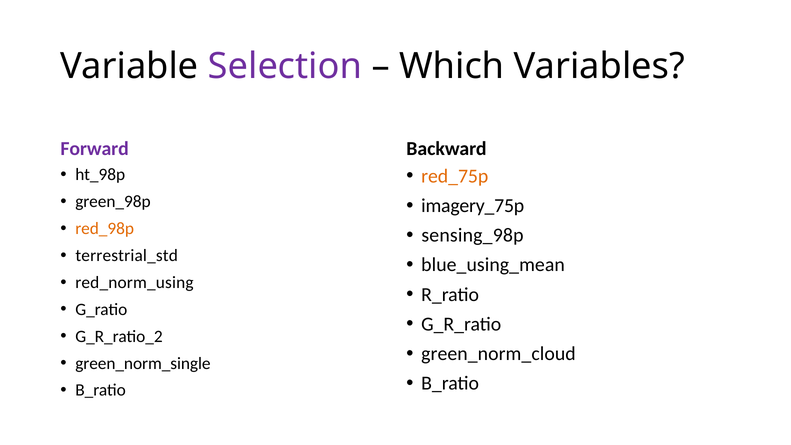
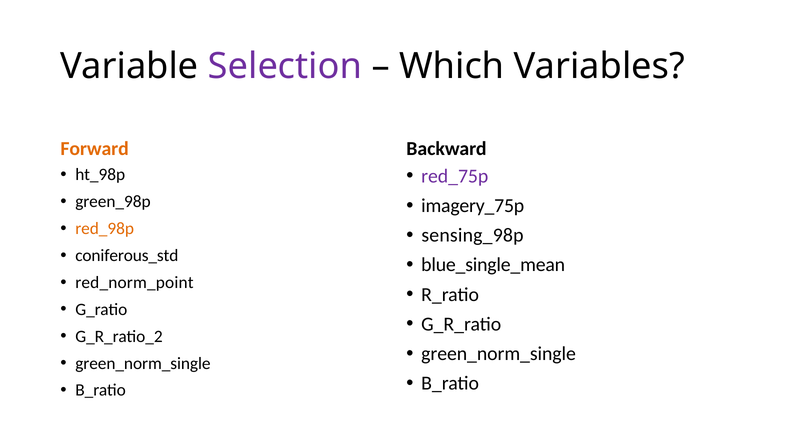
Forward colour: purple -> orange (95, 149)
red_75p colour: orange -> purple (455, 176)
terrestrial_std: terrestrial_std -> coniferous_std (127, 256)
blue_using_mean: blue_using_mean -> blue_single_mean (493, 265)
red_norm_using: red_norm_using -> red_norm_point (134, 282)
green_norm_cloud: green_norm_cloud -> green_norm_single (499, 354)
